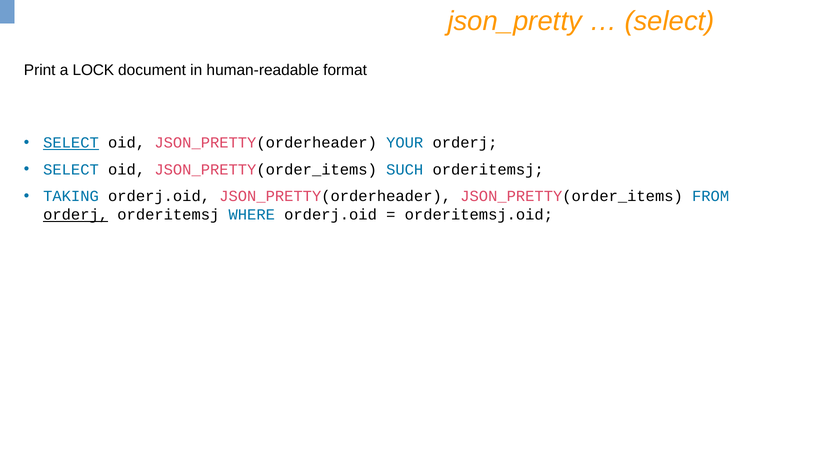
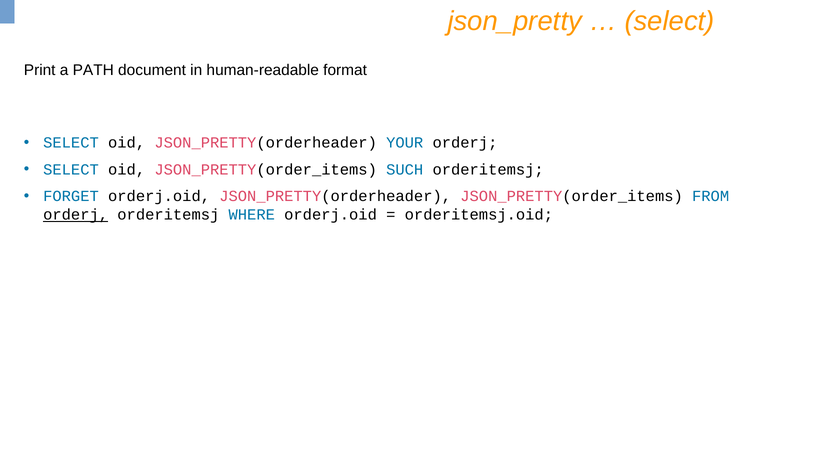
LOCK: LOCK -> PATH (93, 70)
SELECT underline: present -> none (71, 143)
TAKING: TAKING -> FORGET (71, 196)
